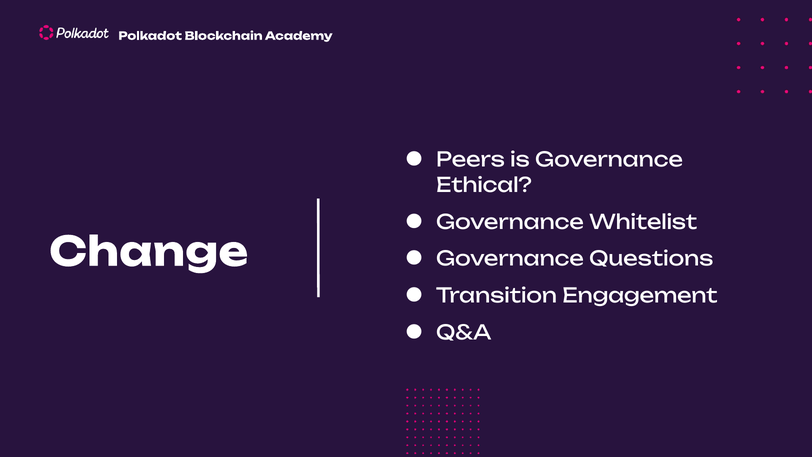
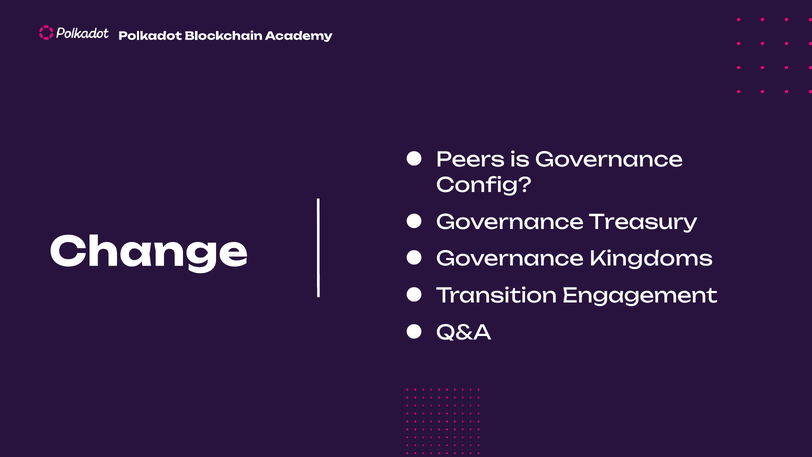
Ethical: Ethical -> Config (484, 185)
Whitelist: Whitelist -> Treasury (643, 222)
Questions: Questions -> Kingdoms (651, 259)
